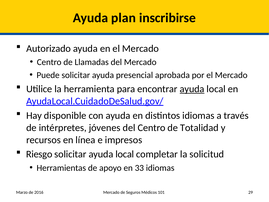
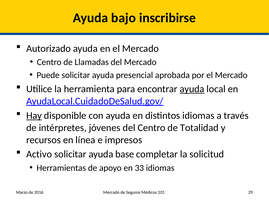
plan: plan -> bajo (124, 18)
Hay underline: none -> present (34, 115)
Riesgo: Riesgo -> Activo (39, 154)
solicitar ayuda local: local -> base (125, 154)
